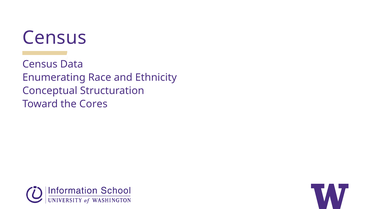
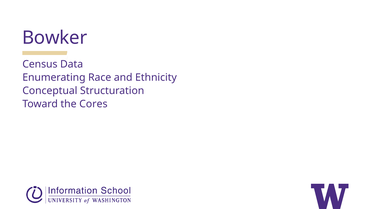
Census: Census -> Bowker (55, 38)
